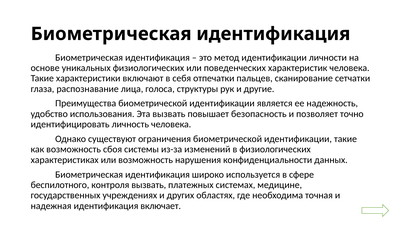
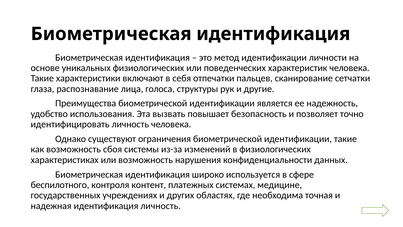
контроля вызвать: вызвать -> контент (149, 185)
идентификация включает: включает -> личность (161, 206)
